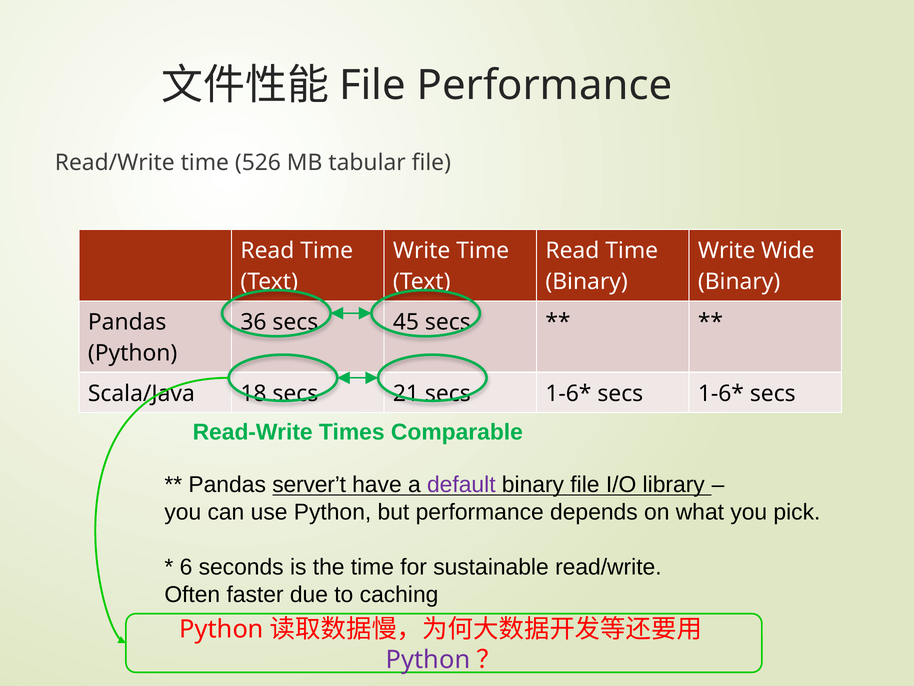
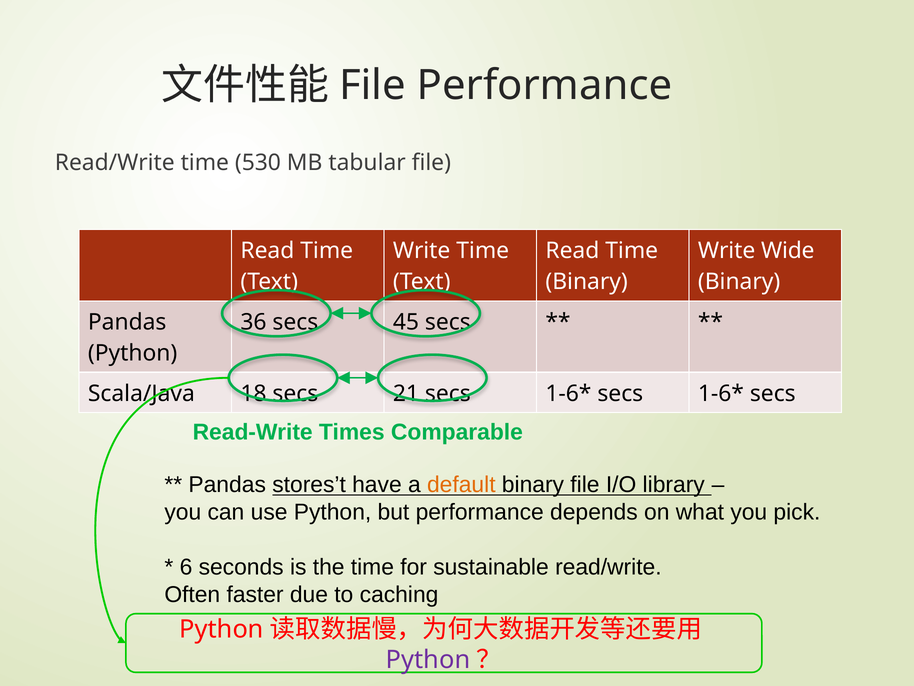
526: 526 -> 530 (258, 163)
server’t: server’t -> stores’t (309, 484)
default colour: purple -> orange (461, 484)
